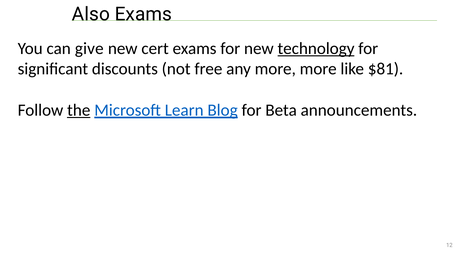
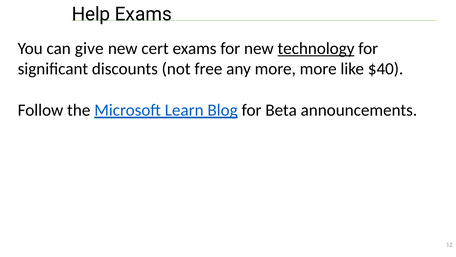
Also: Also -> Help (91, 14)
$81: $81 -> $40 (386, 69)
the underline: present -> none (79, 110)
